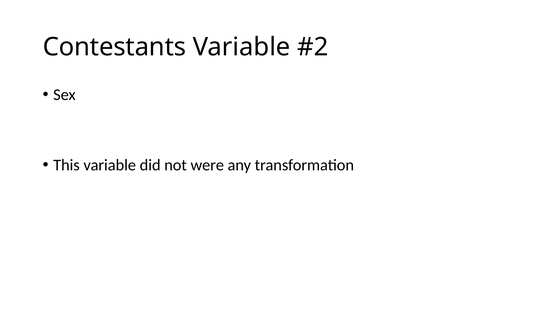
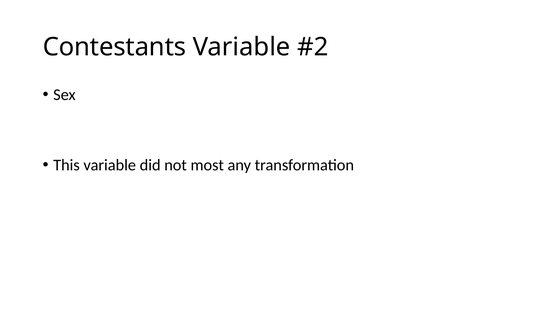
were: were -> most (207, 165)
